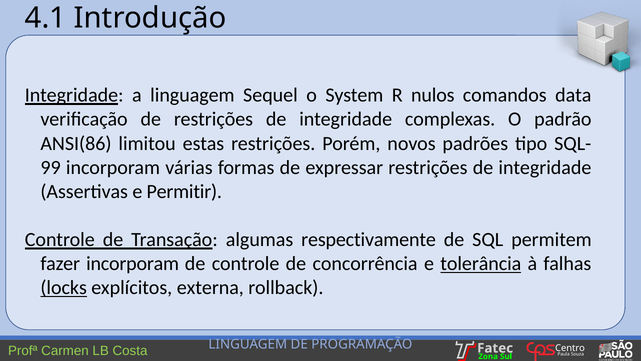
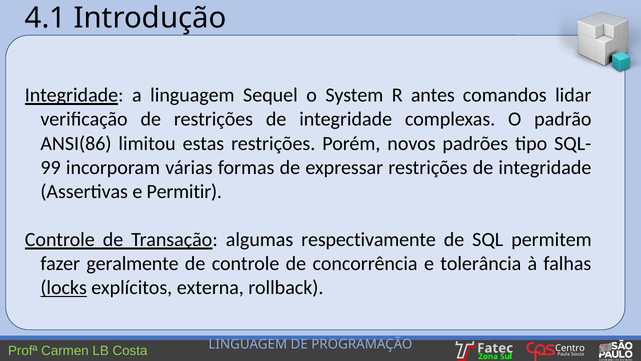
nulos: nulos -> antes (433, 95)
data: data -> lidar (573, 95)
fazer incorporam: incorporam -> geralmente (133, 263)
tolerância underline: present -> none (481, 263)
